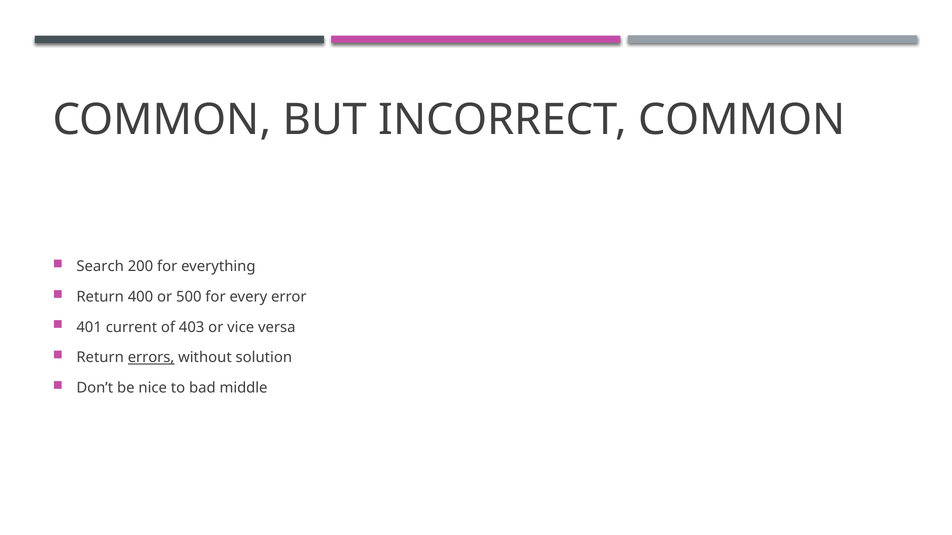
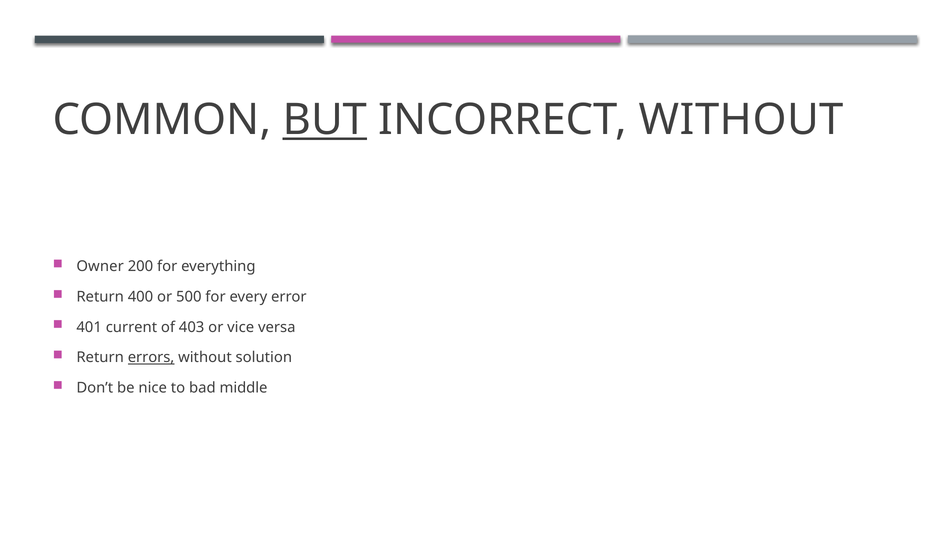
BUT underline: none -> present (325, 120)
INCORRECT COMMON: COMMON -> WITHOUT (741, 120)
Search: Search -> Owner (100, 267)
